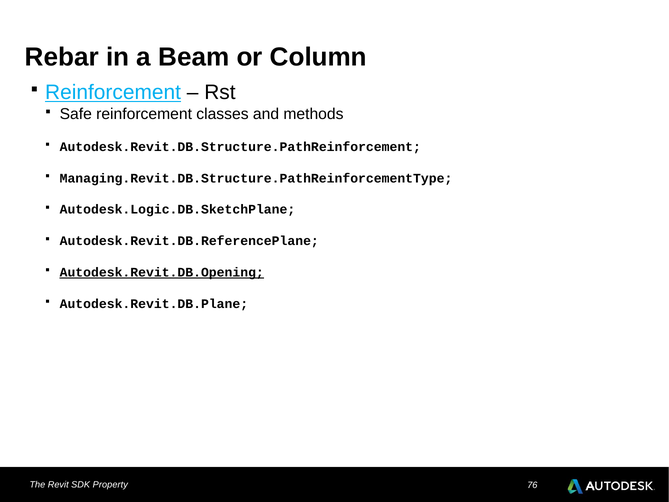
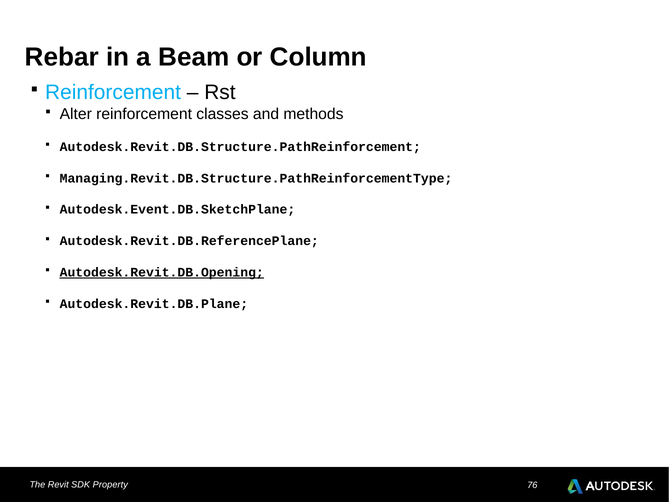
Reinforcement underline: present -> none (113, 92)
Safe: Safe -> Alter (76, 114)
Autodesk.Logic.DB.SketchPlane: Autodesk.Logic.DB.SketchPlane -> Autodesk.Event.DB.SketchPlane (177, 209)
